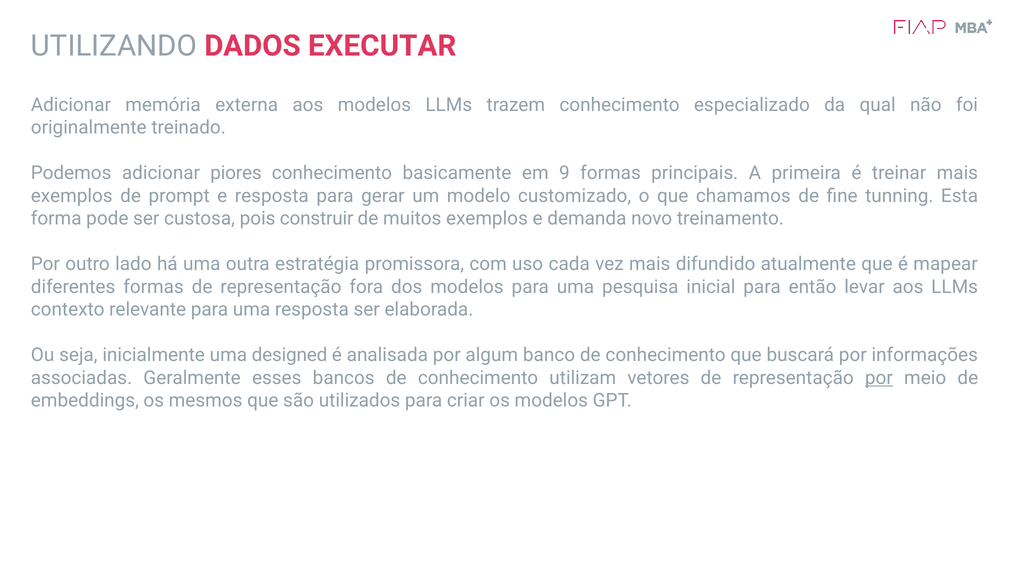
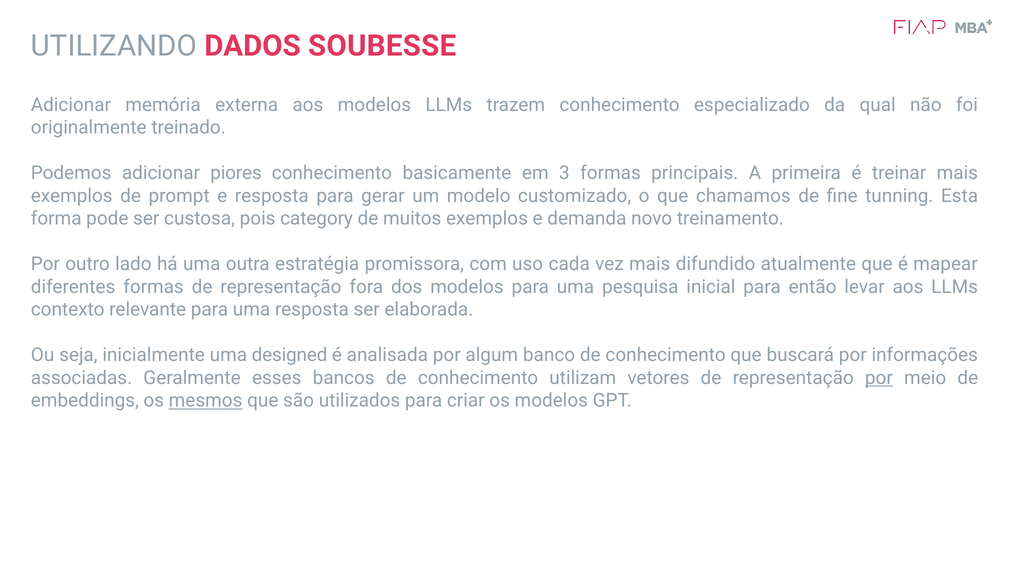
EXECUTAR: EXECUTAR -> SOUBESSE (382, 46)
9: 9 -> 3 (564, 173)
construir: construir -> category (317, 219)
mesmos underline: none -> present (206, 401)
